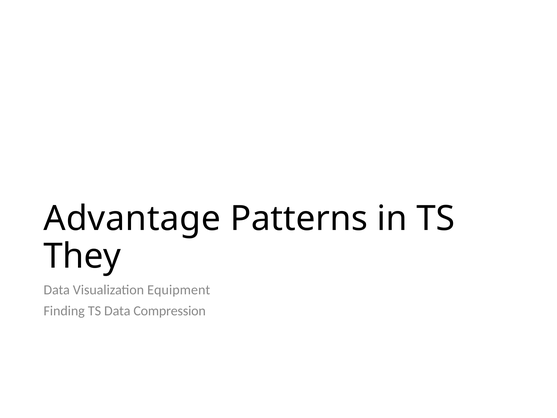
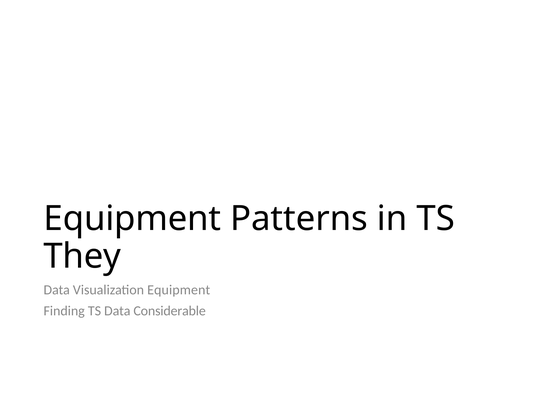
Advantage: Advantage -> Equipment (132, 218)
Compression: Compression -> Considerable (170, 311)
